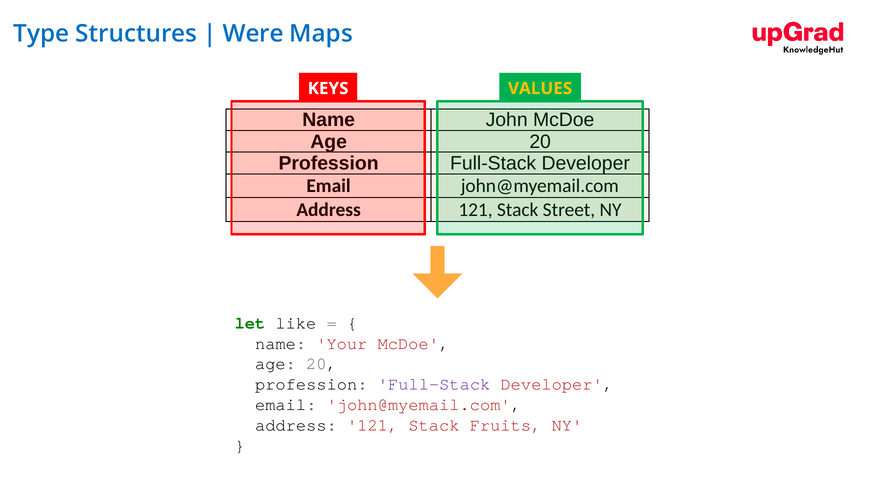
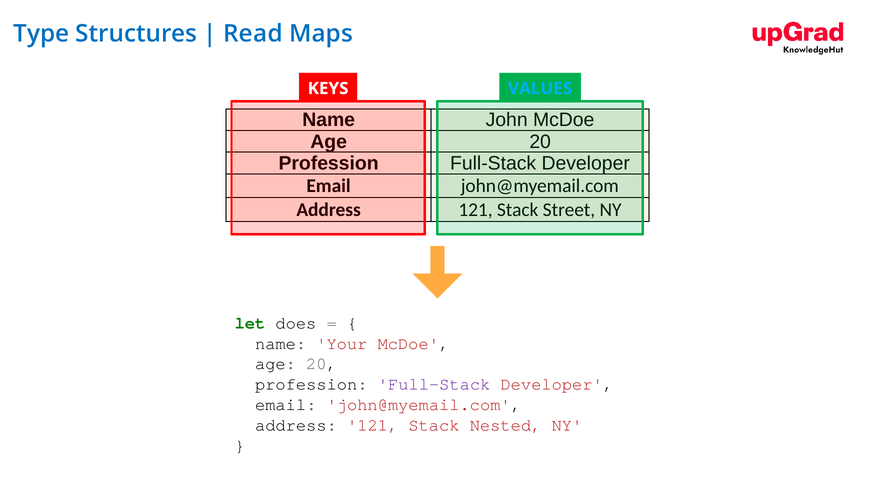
Were: Were -> Read (253, 34)
VALUES colour: yellow -> light blue (540, 89)
like: like -> does (296, 323)
Fruits: Fruits -> Nested (506, 425)
